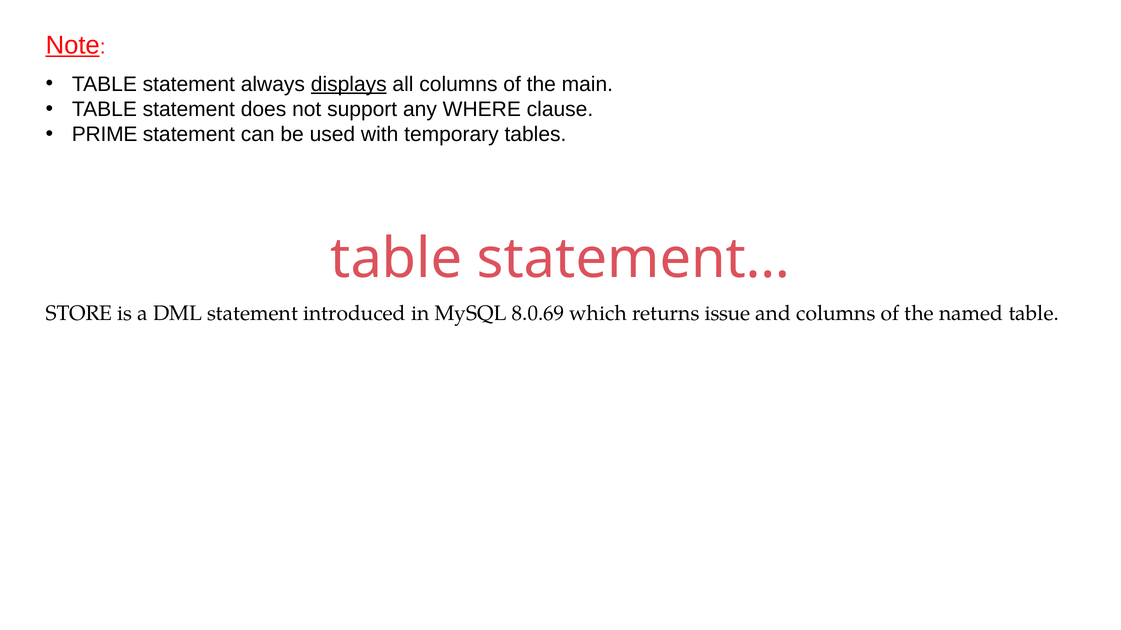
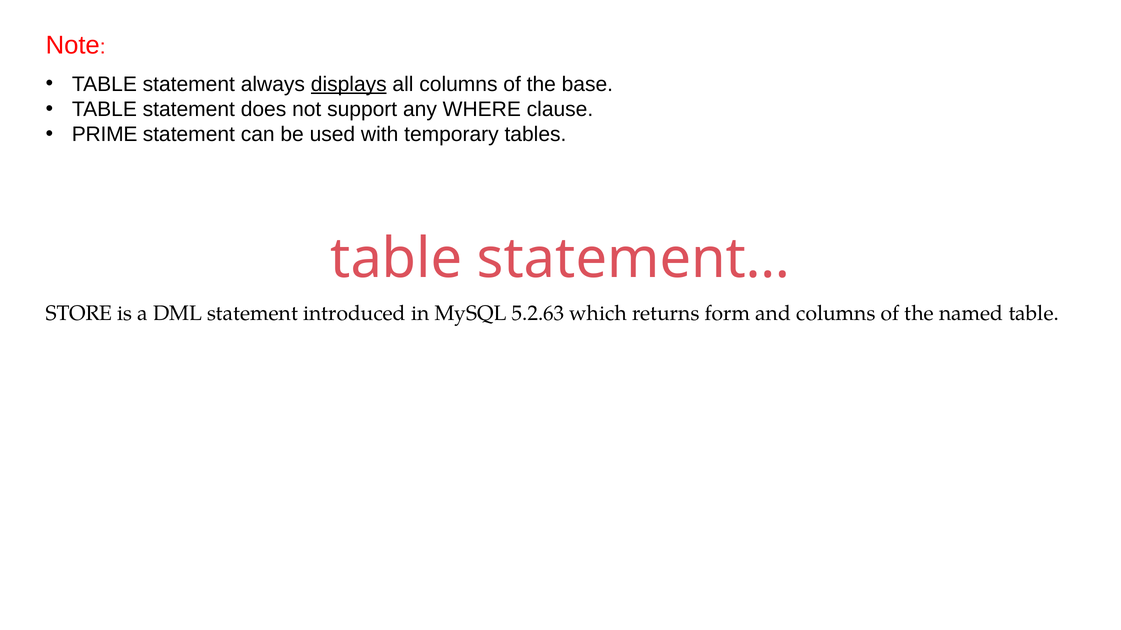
Note underline: present -> none (73, 45)
main: main -> base (587, 84)
8.0.69: 8.0.69 -> 5.2.63 (538, 314)
issue: issue -> form (728, 314)
